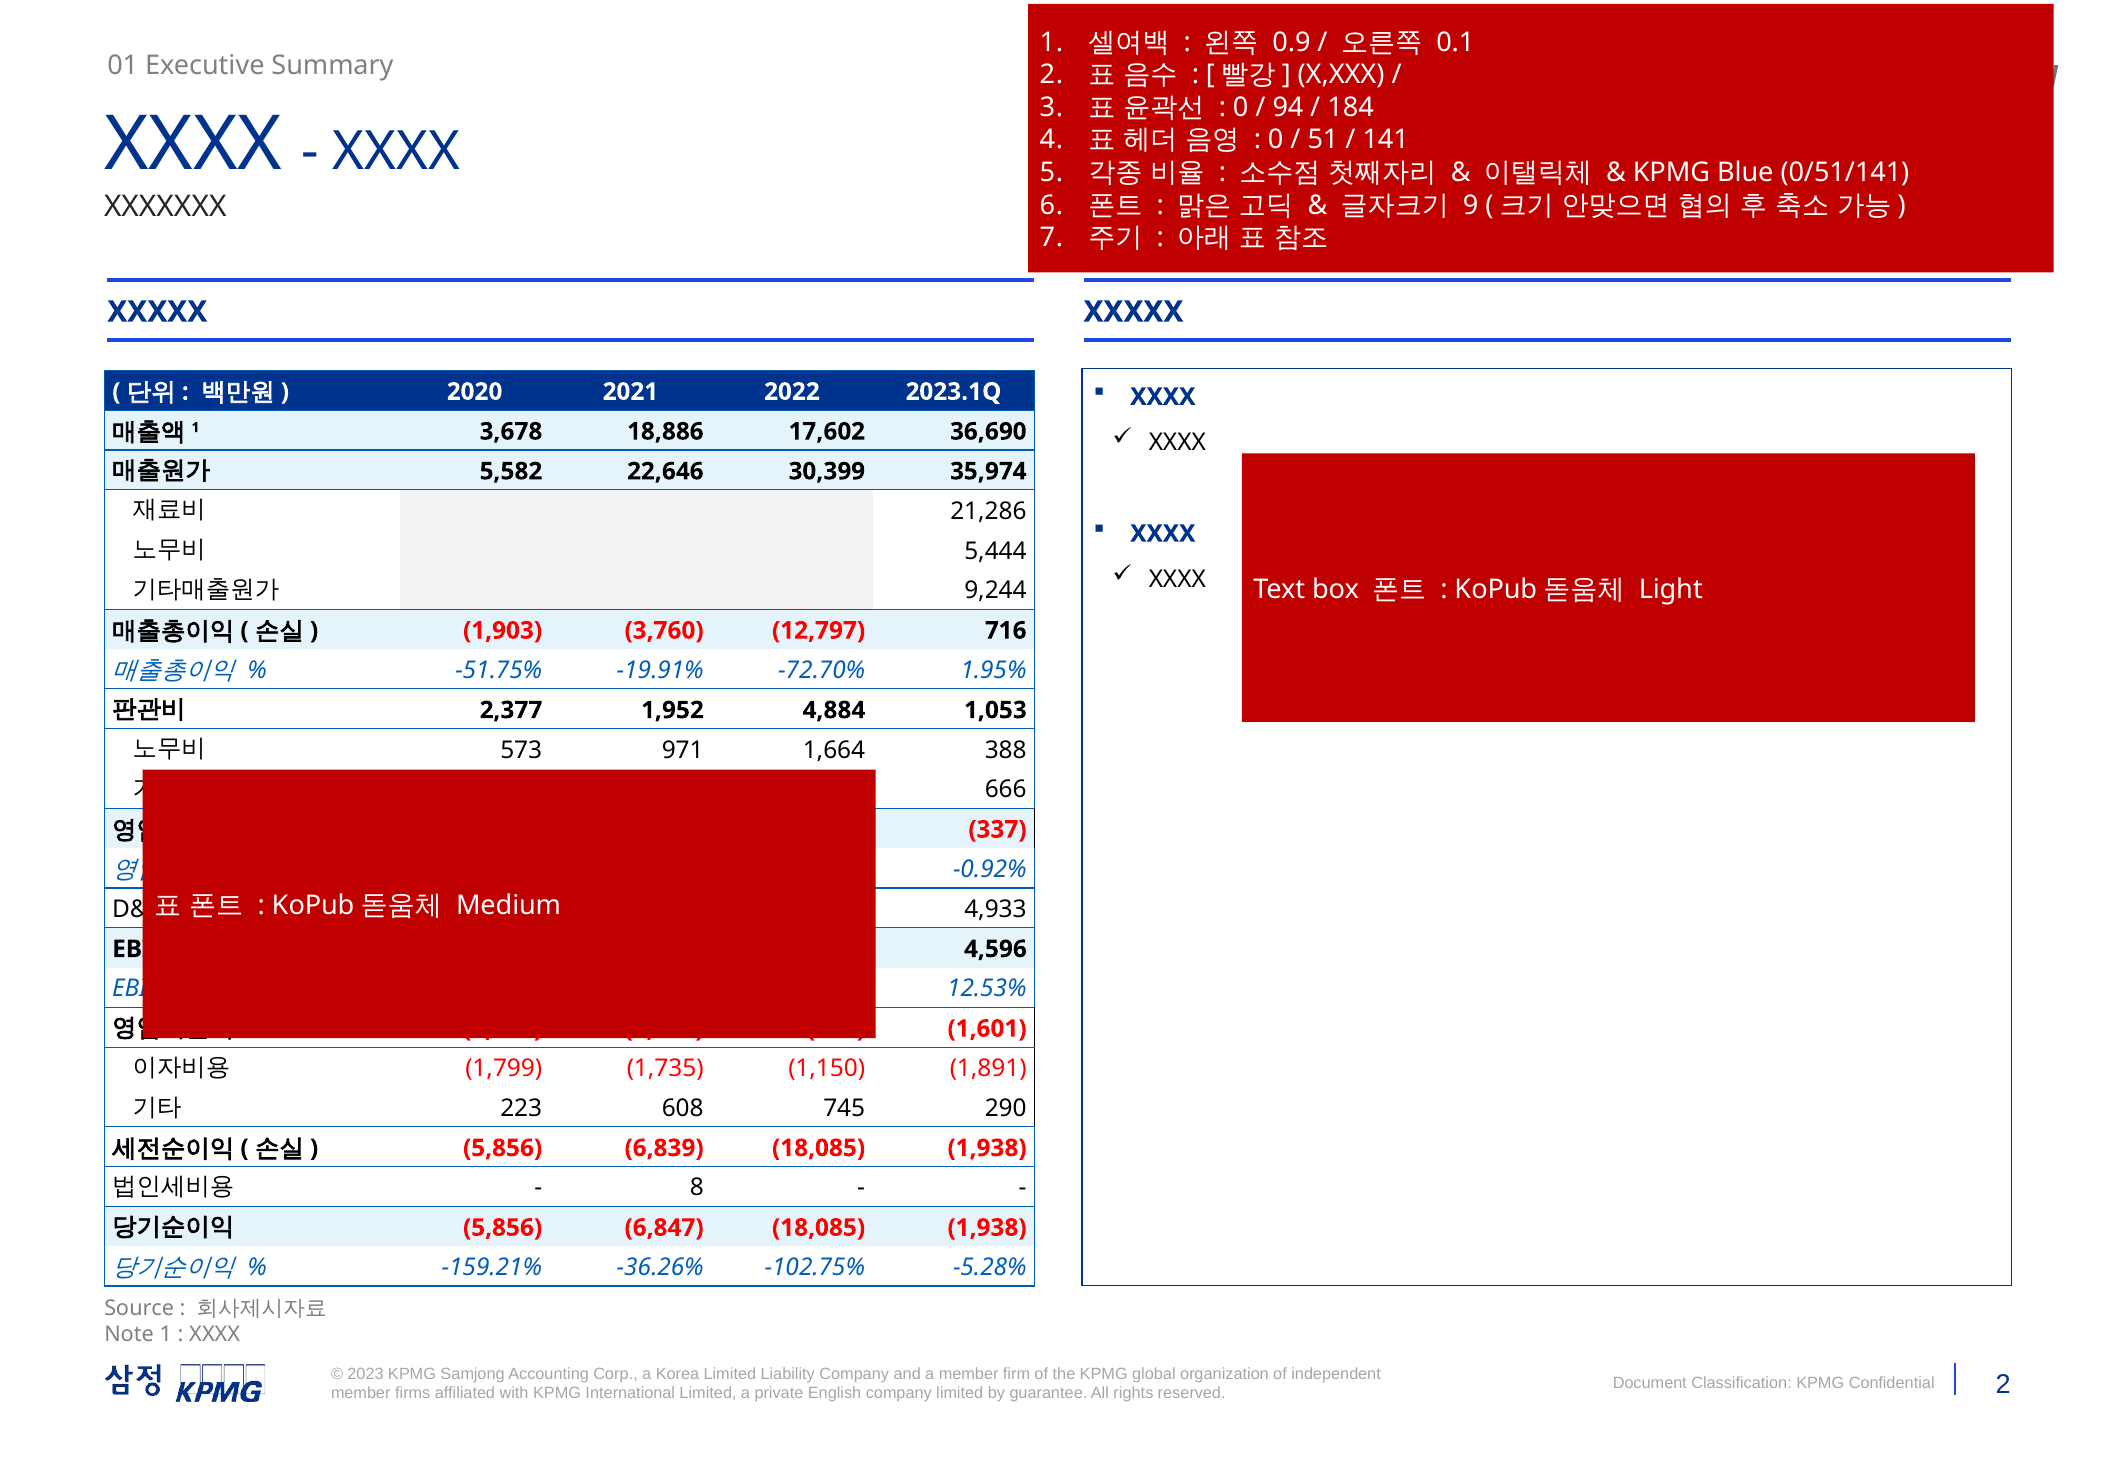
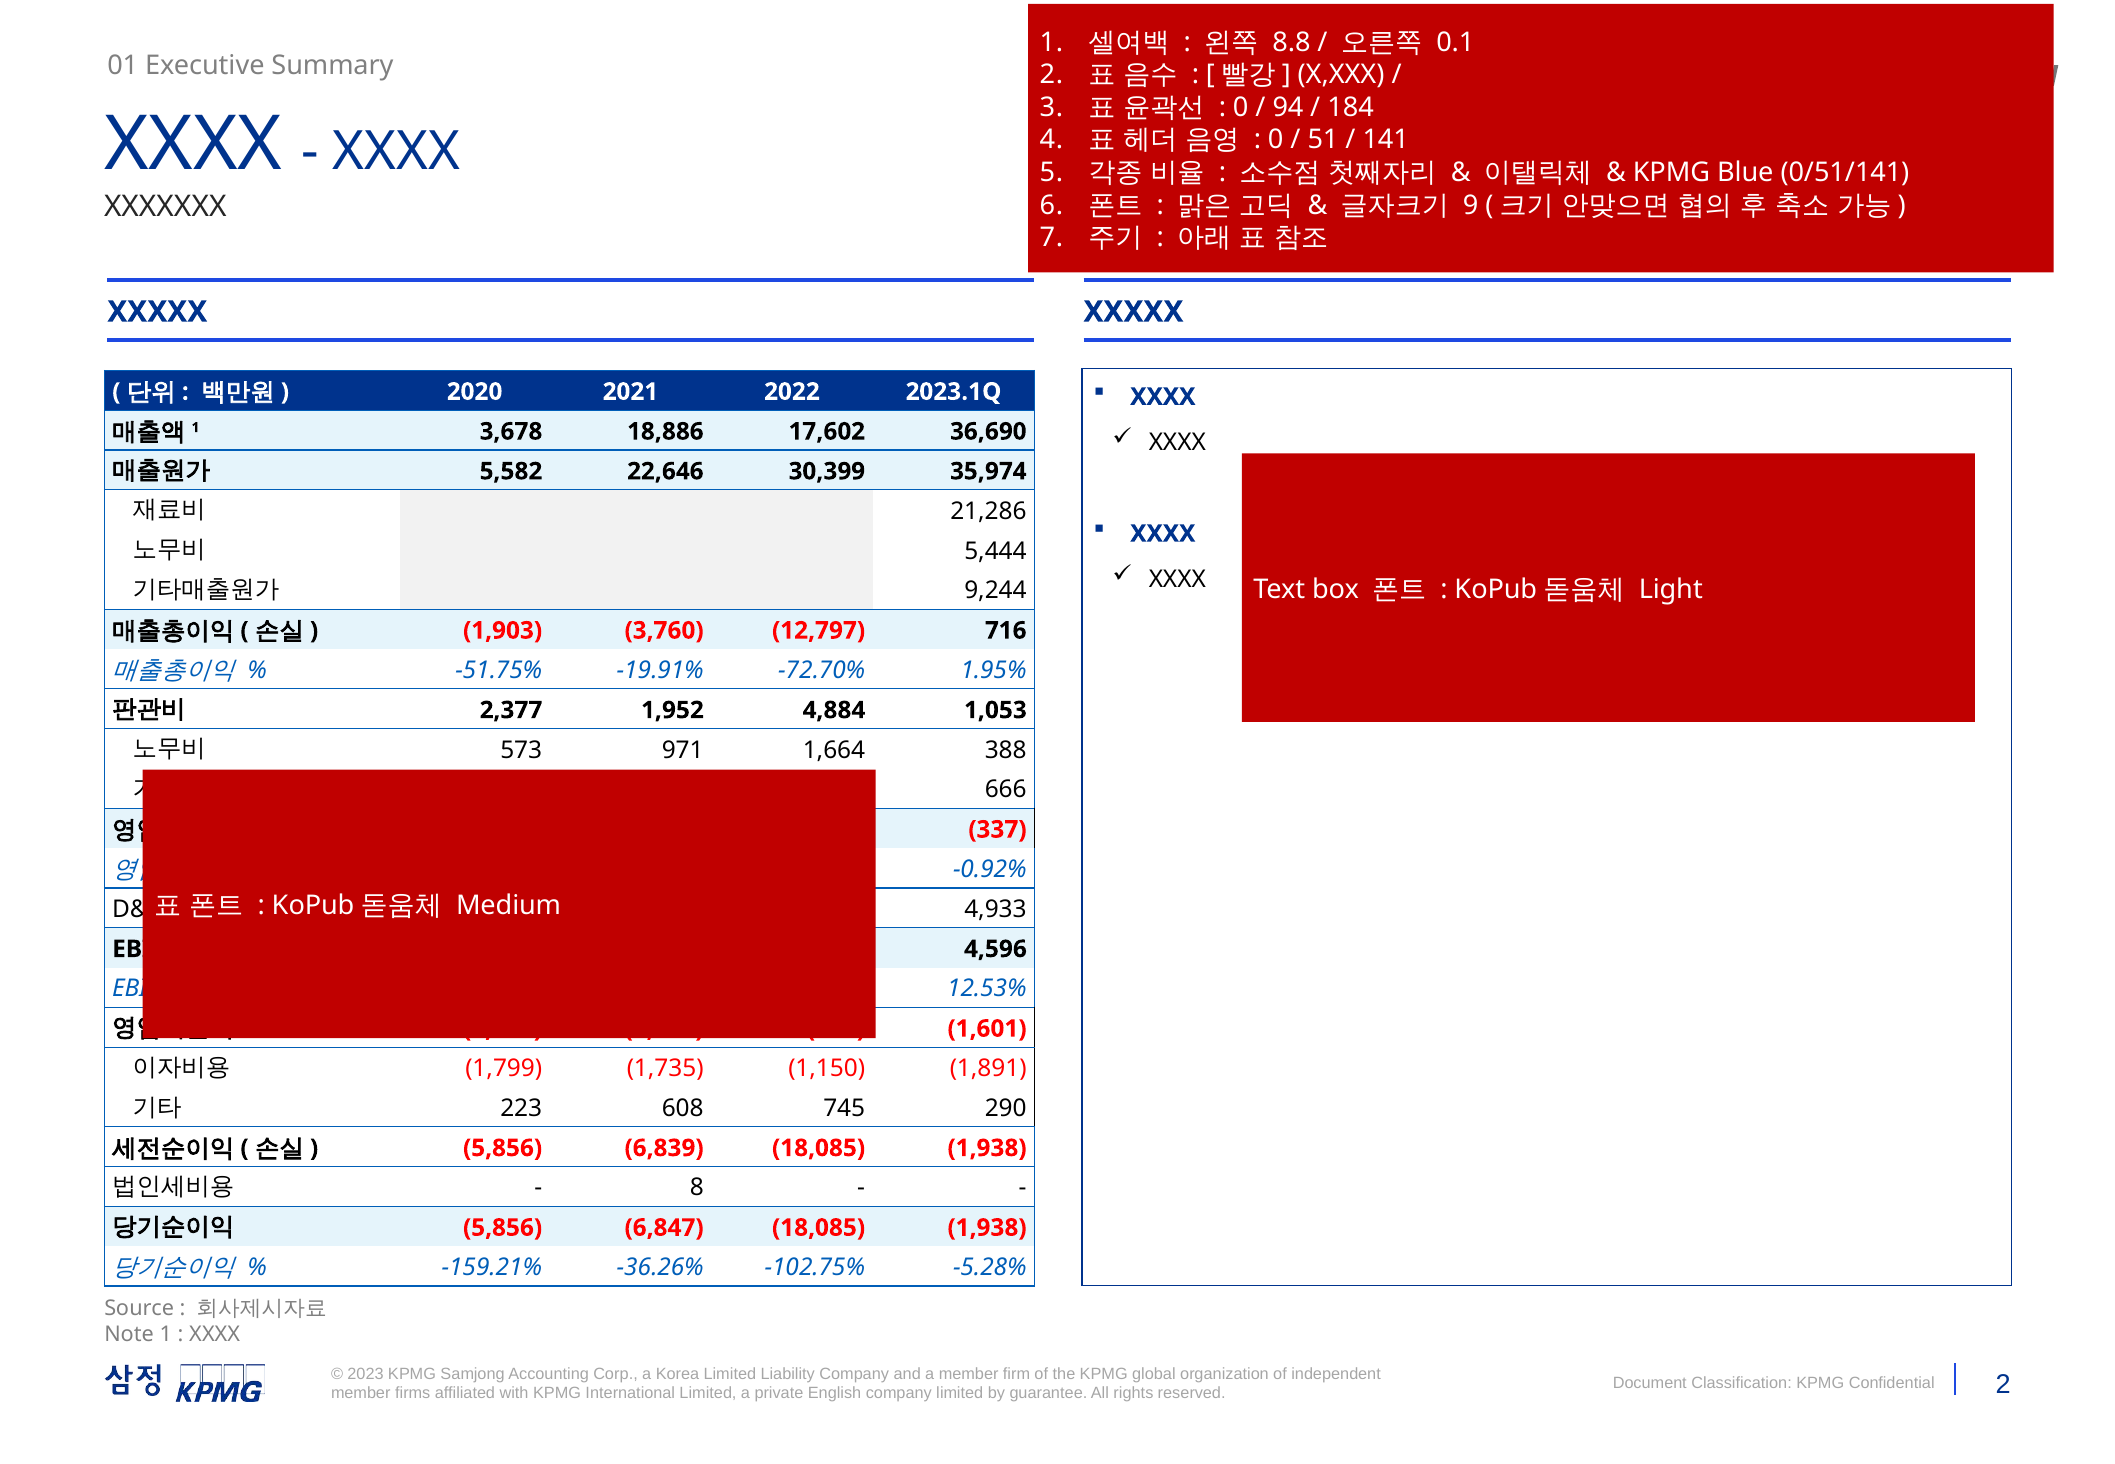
0.9: 0.9 -> 8.8 (1291, 42)
